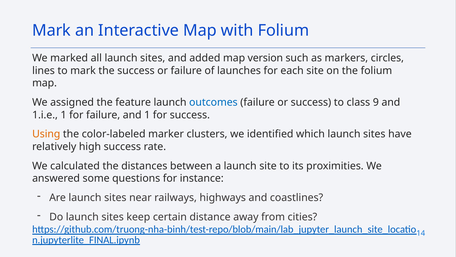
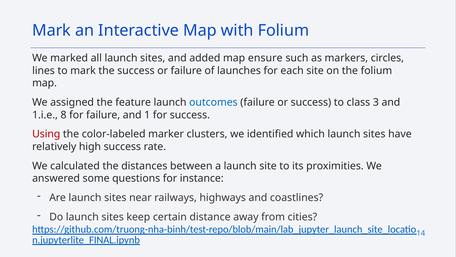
version: version -> ensure (265, 58)
9: 9 -> 3 (376, 102)
1.i.e 1: 1 -> 8 (64, 115)
Using colour: orange -> red (46, 134)
